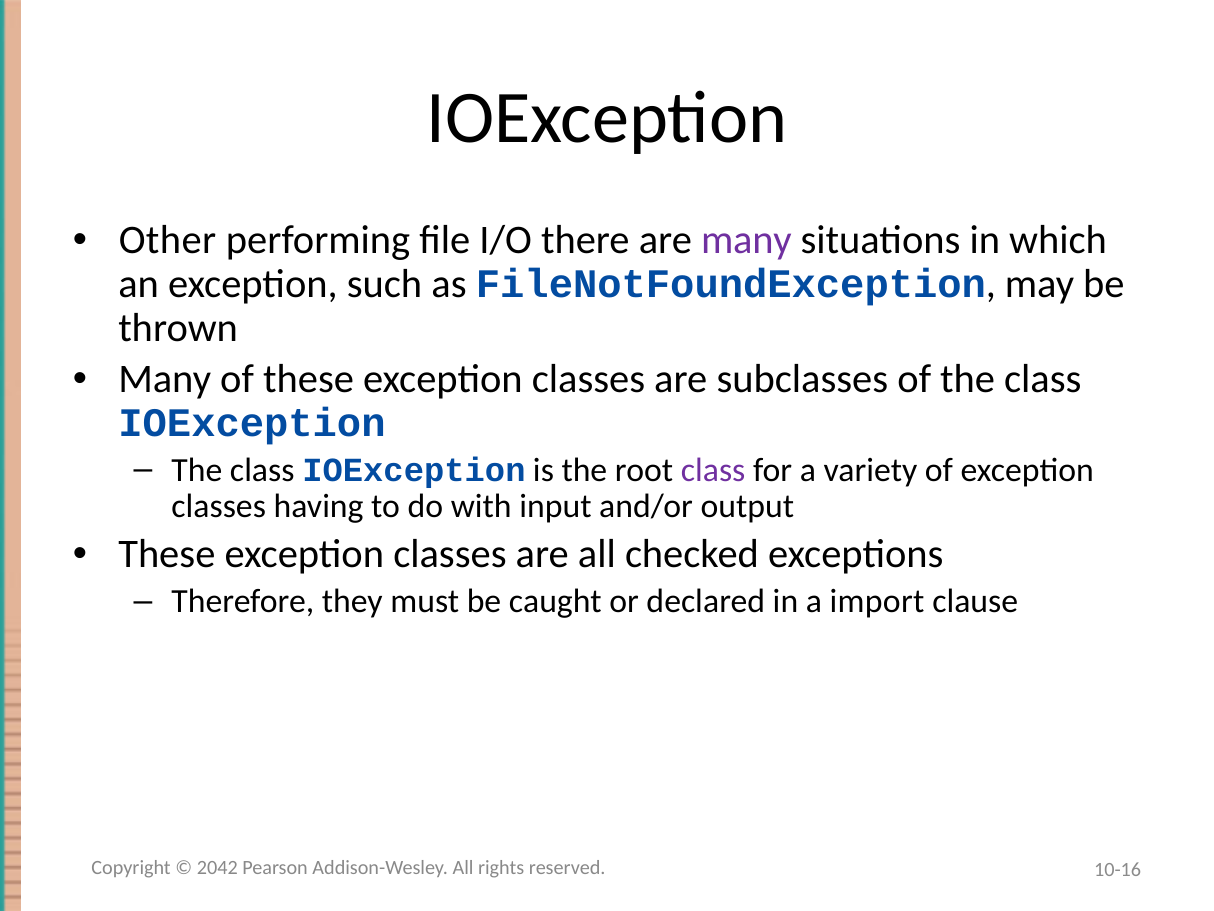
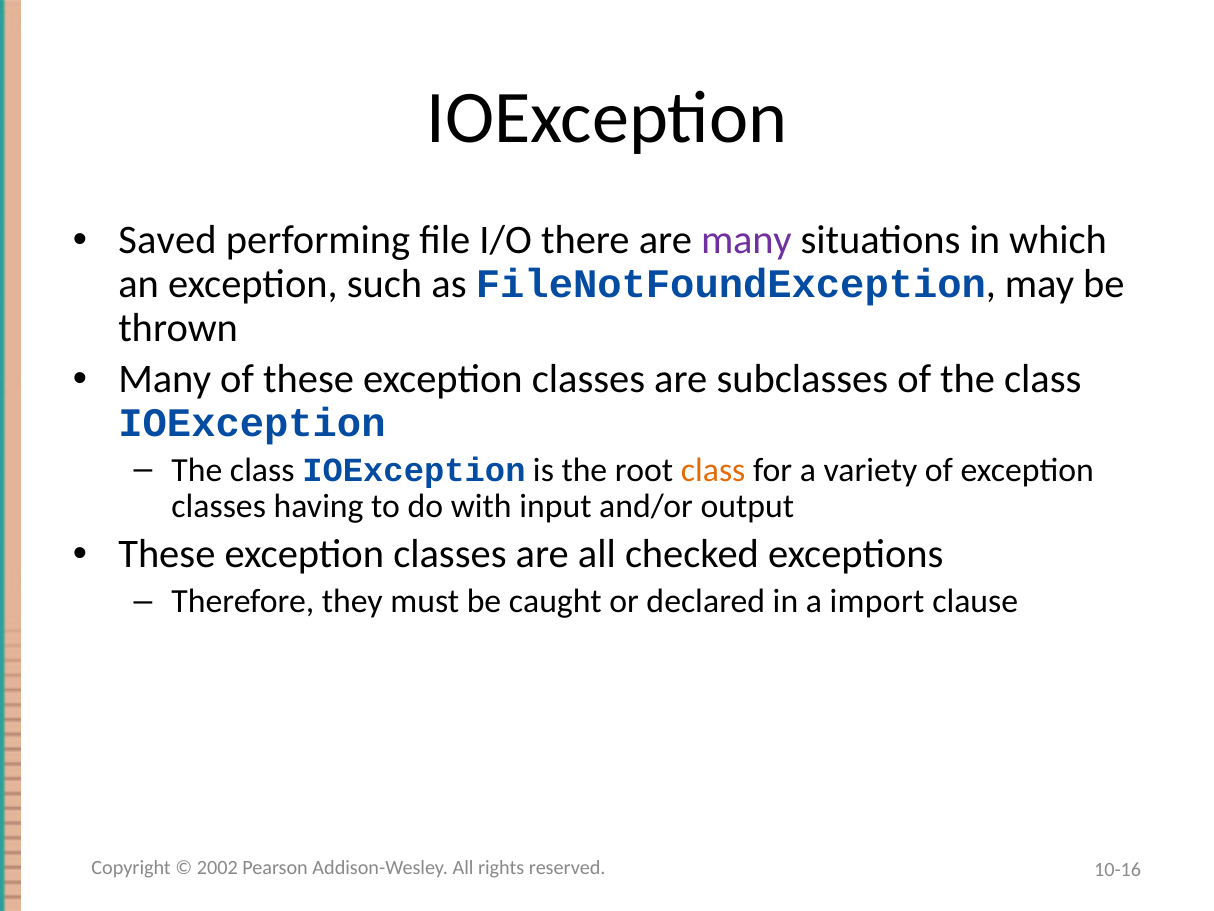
Other: Other -> Saved (168, 240)
class colour: purple -> orange (713, 470)
2042: 2042 -> 2002 (217, 867)
